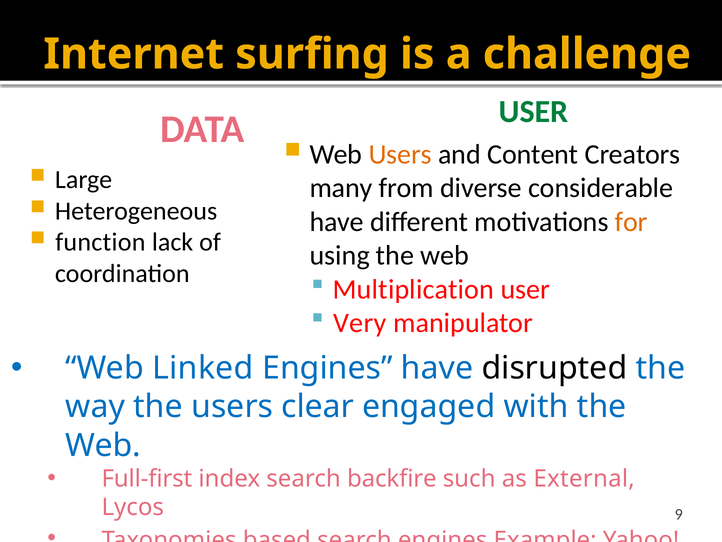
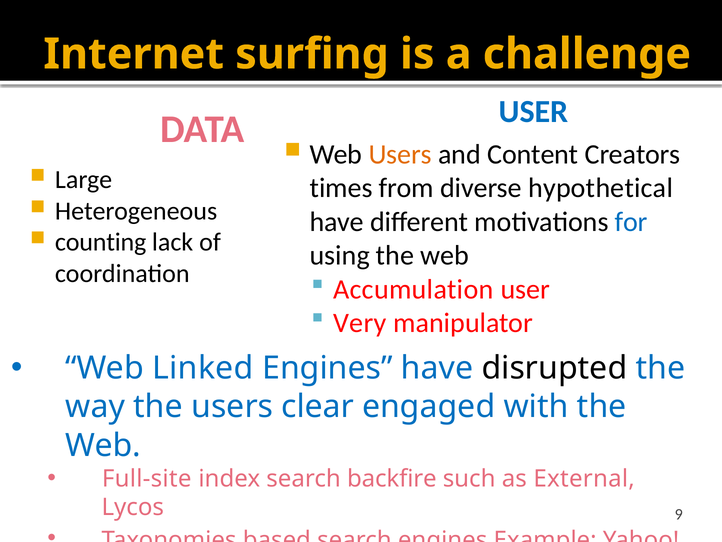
USER colour: green -> blue (533, 111)
many: many -> times (341, 188)
considerable: considerable -> hypothetical (601, 188)
for colour: orange -> blue (631, 222)
function: function -> counting (101, 242)
Multiplication: Multiplication -> Accumulation (413, 289)
Full-first: Full-first -> Full-site (147, 478)
